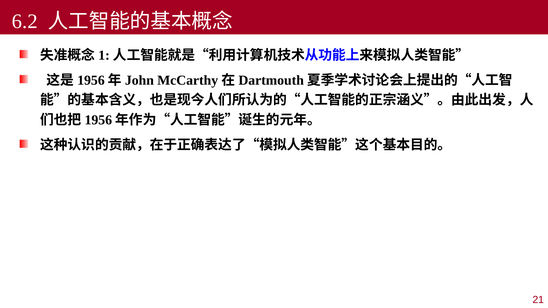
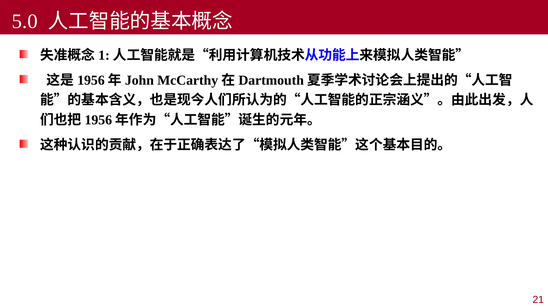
6.2: 6.2 -> 5.0 (25, 21)
